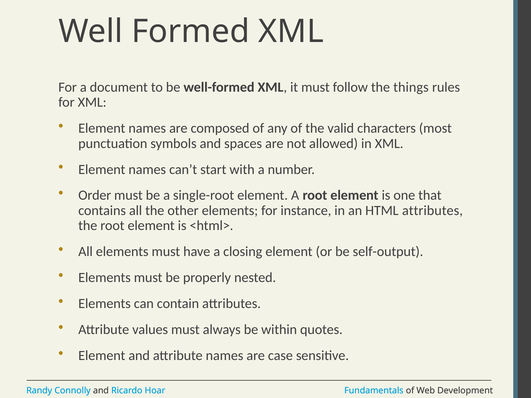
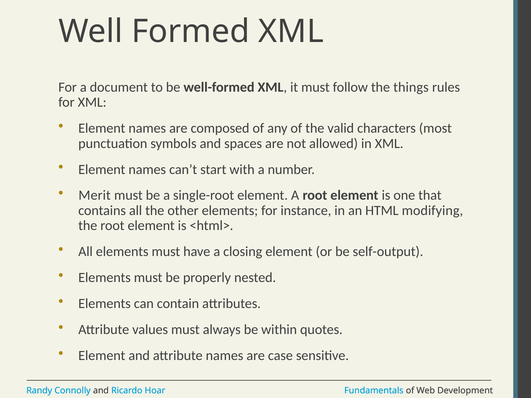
Order: Order -> Merit (95, 195)
HTML attributes: attributes -> modifying (432, 211)
